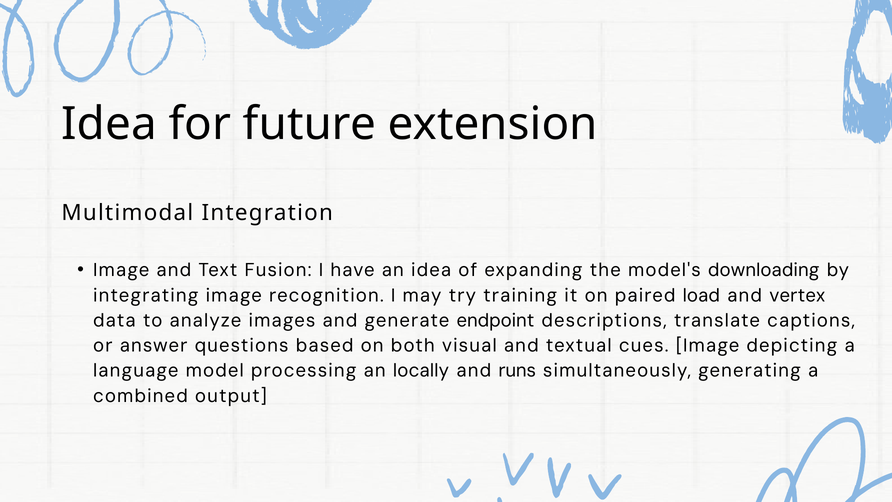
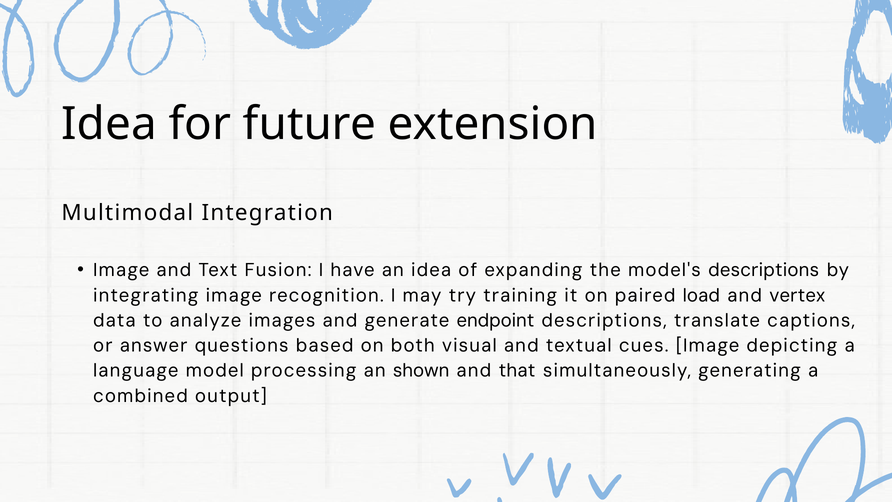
model's downloading: downloading -> descriptions (764, 270)
locally: locally -> shown (421, 371)
runs: runs -> that (517, 371)
